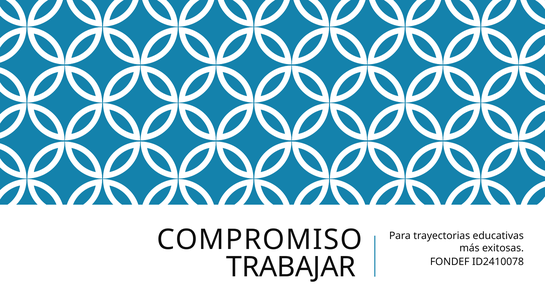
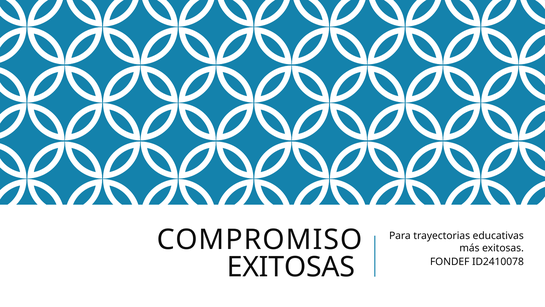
TRABAJAR: TRABAJAR -> EXITOSAS (291, 267)
